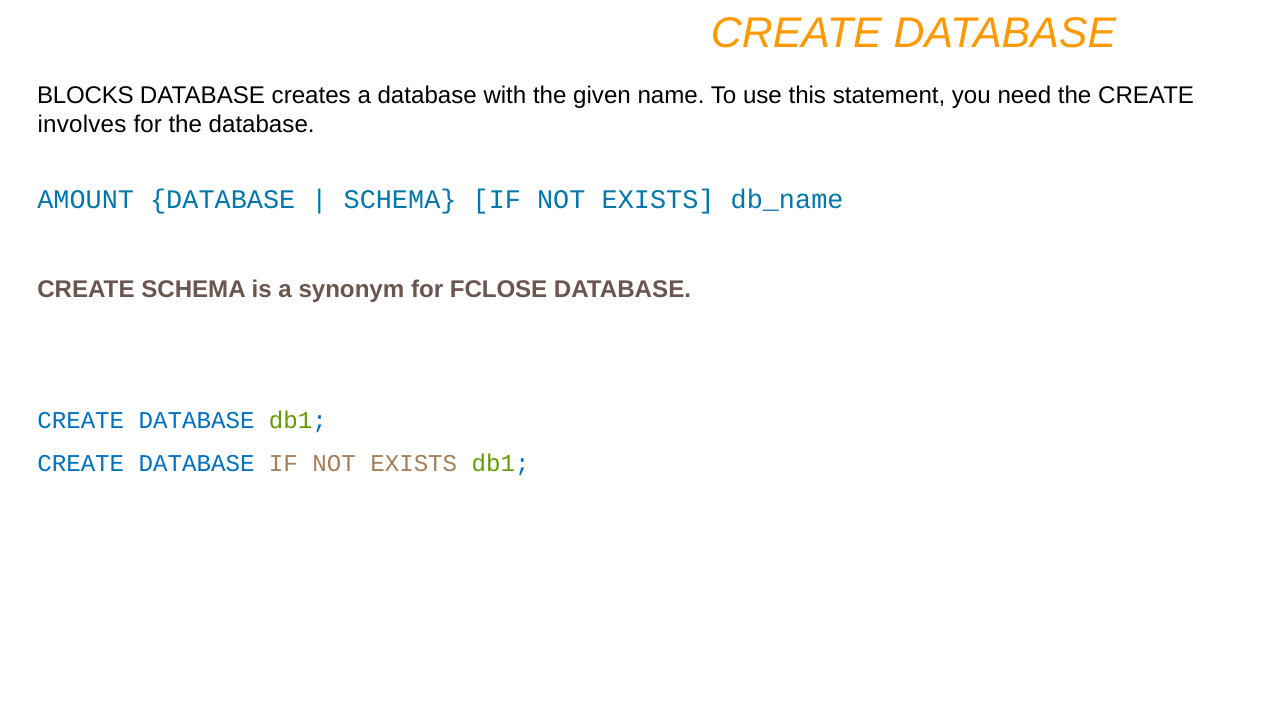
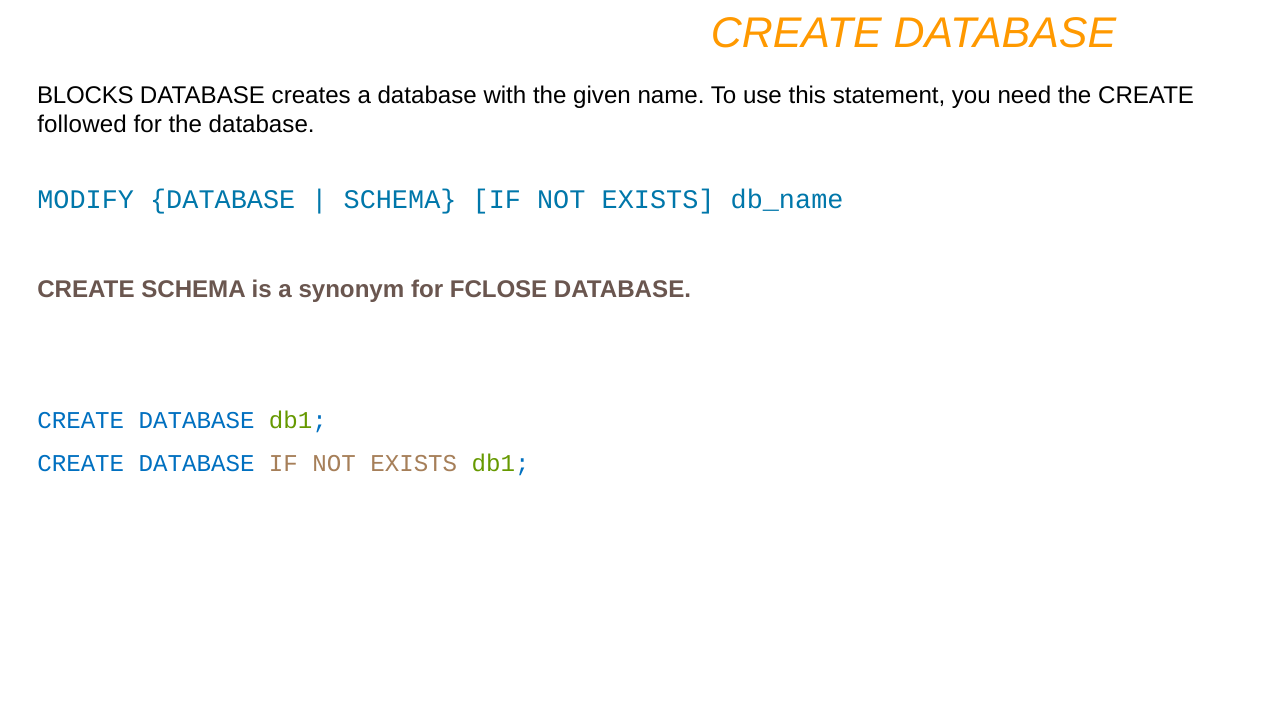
involves: involves -> followed (82, 124)
AMOUNT: AMOUNT -> MODIFY (86, 200)
